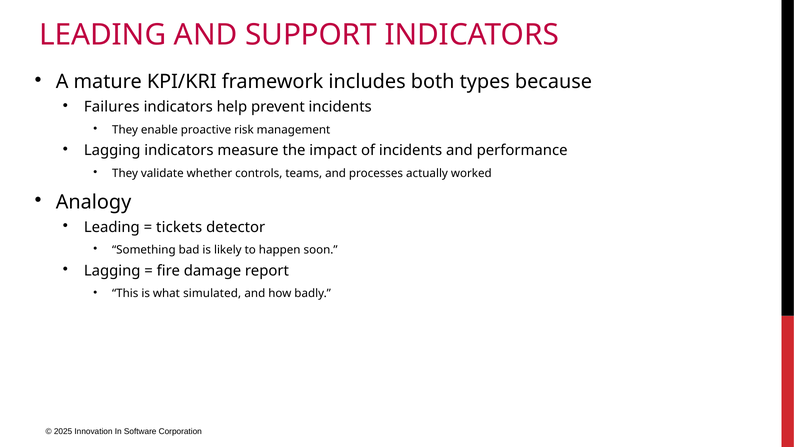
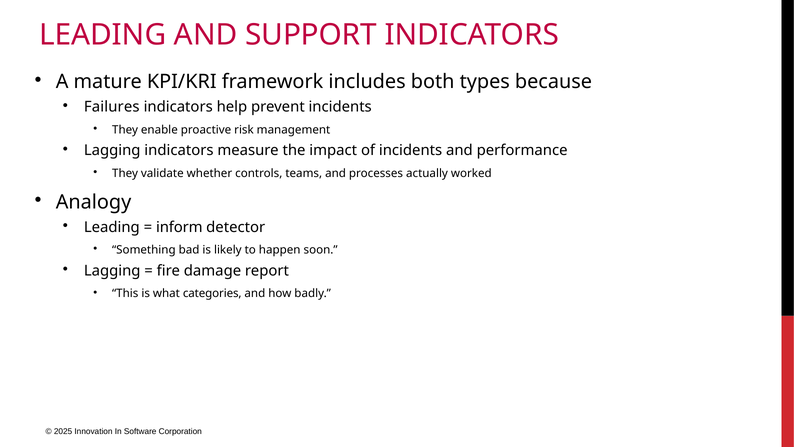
tickets: tickets -> inform (179, 227)
simulated: simulated -> categories (212, 293)
